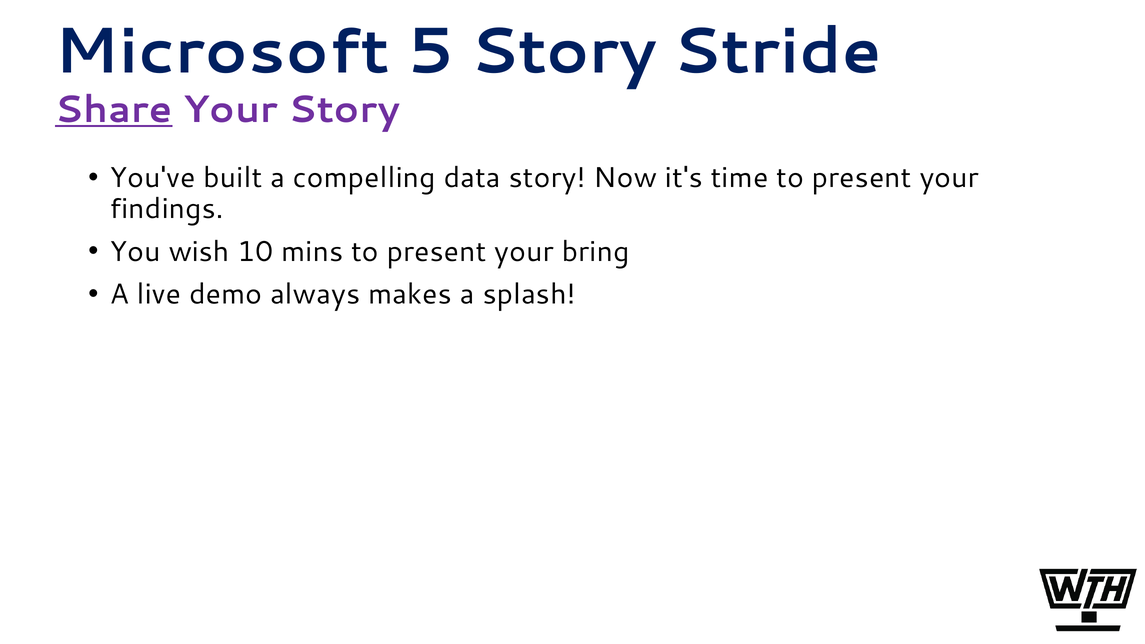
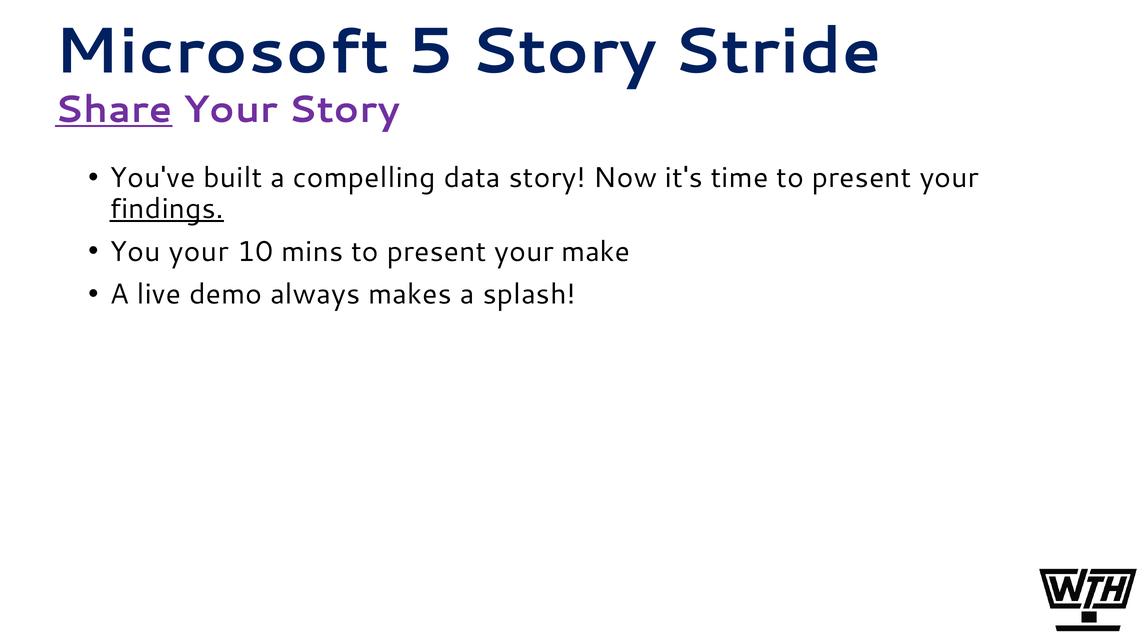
findings underline: none -> present (167, 209)
You wish: wish -> your (199, 252)
bring: bring -> make (596, 252)
